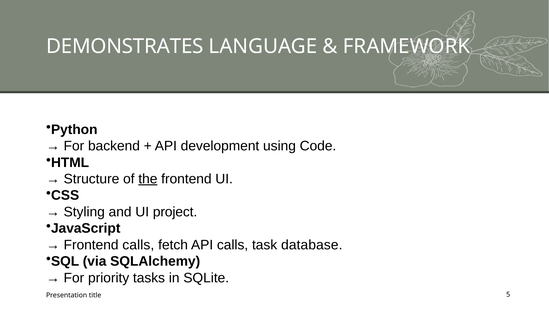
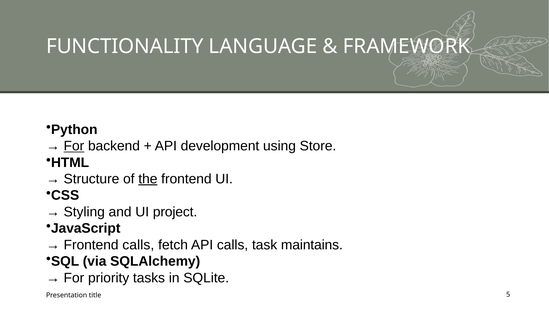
DEMONSTRATES: DEMONSTRATES -> FUNCTIONALITY (125, 46)
For underline: none -> present (74, 146)
Code: Code -> Store (318, 146)
database: database -> maintains (312, 245)
